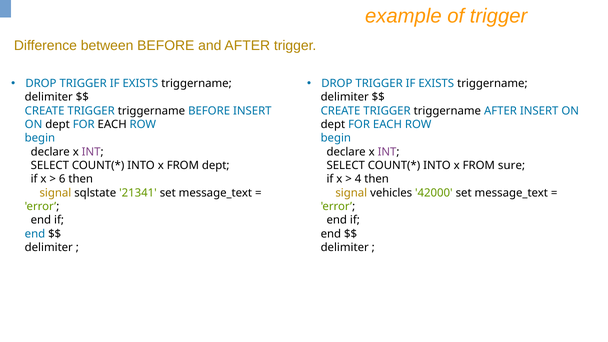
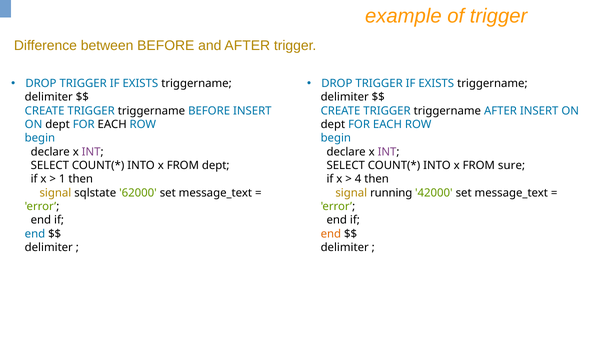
6: 6 -> 1 (62, 179)
21341: 21341 -> 62000 (138, 193)
vehicles: vehicles -> running (391, 193)
end colour: black -> orange (331, 234)
